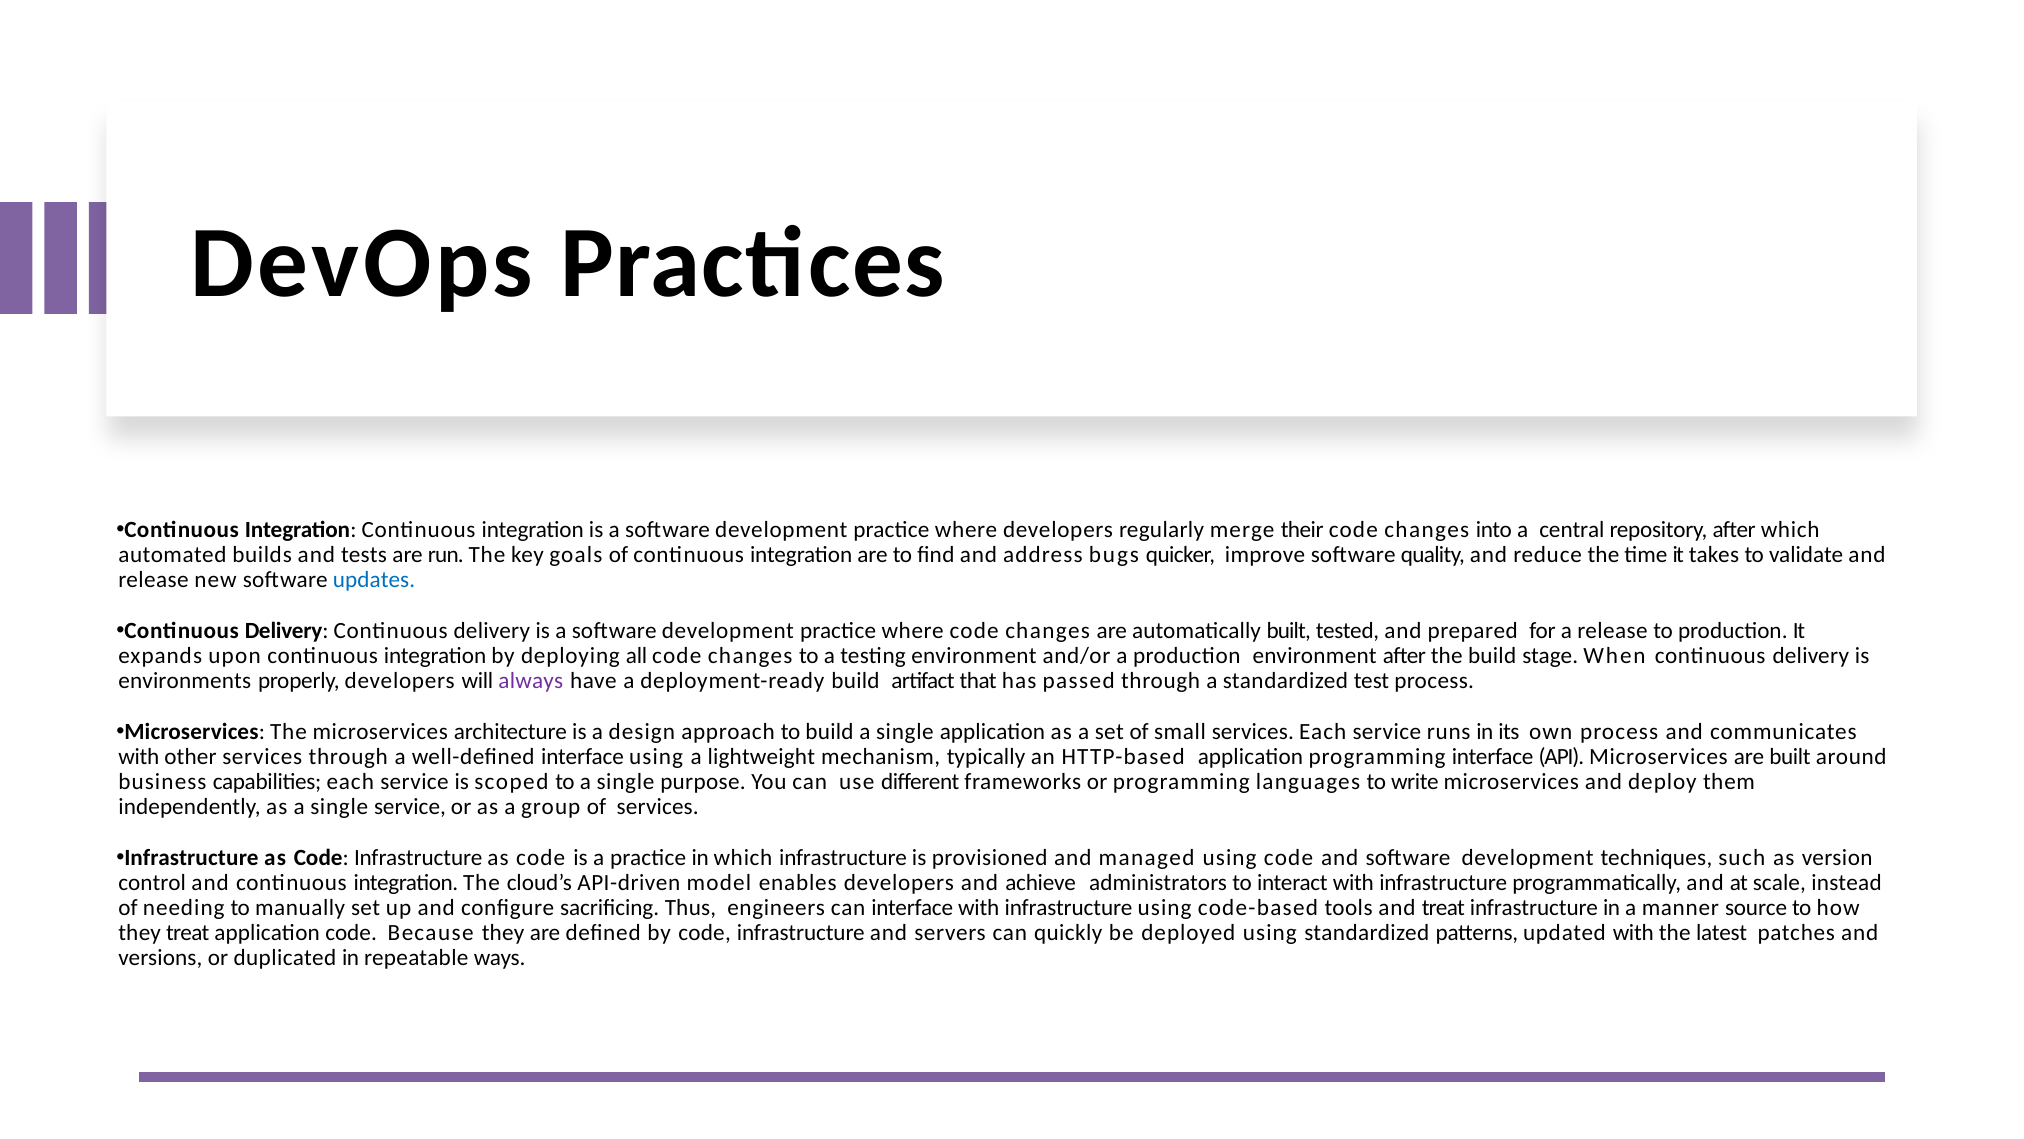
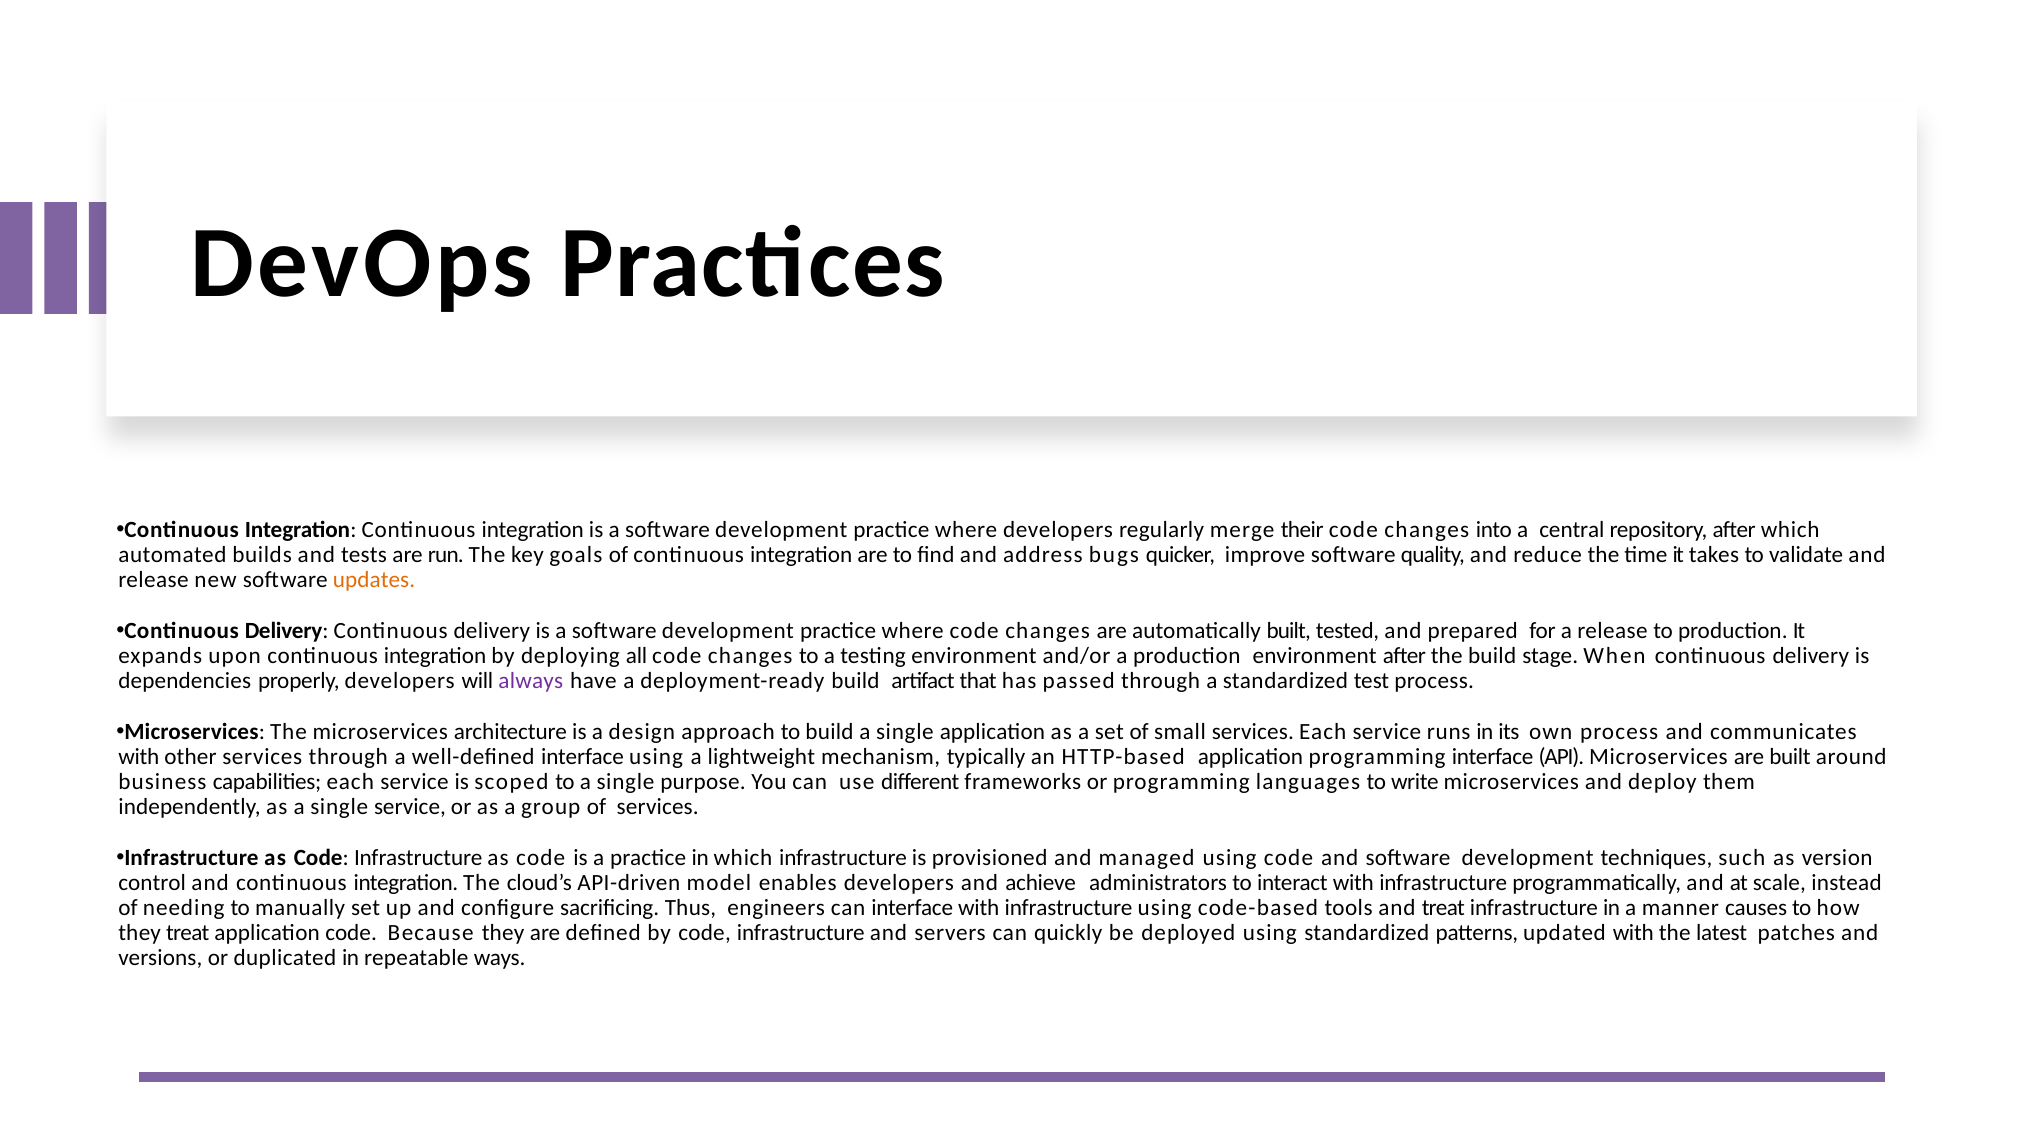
updates colour: blue -> orange (374, 580)
environments: environments -> dependencies (185, 681)
source: source -> causes (1756, 907)
